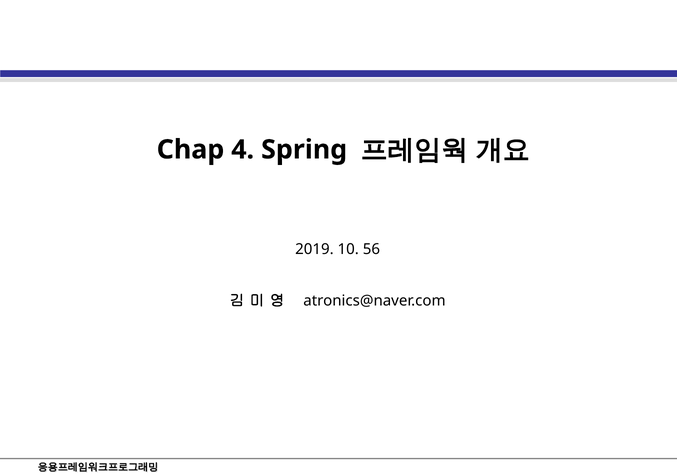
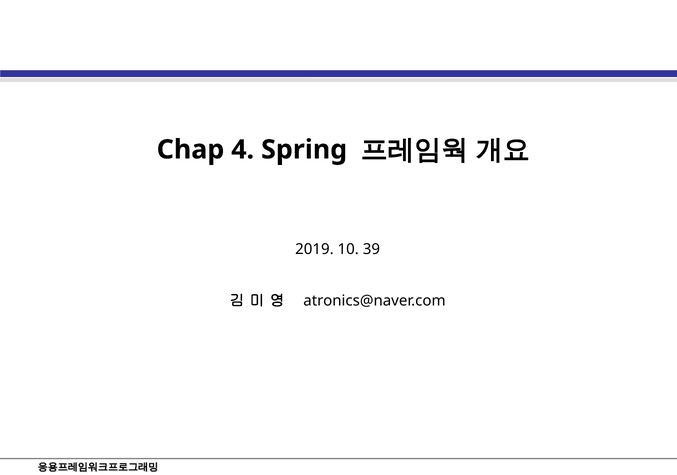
56: 56 -> 39 (371, 249)
